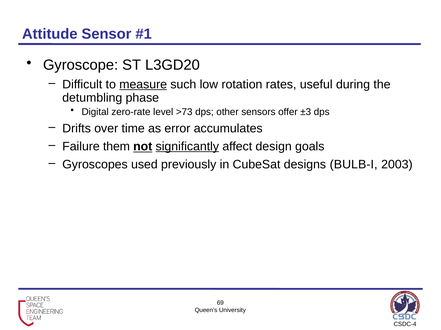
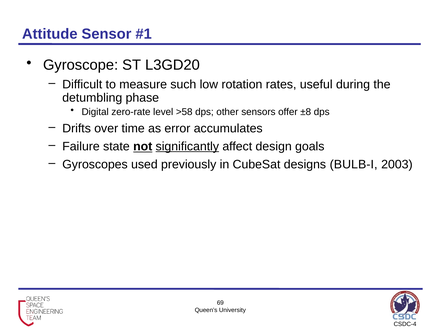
measure underline: present -> none (143, 85)
>73: >73 -> >58 (184, 112)
±3: ±3 -> ±8 (306, 112)
them: them -> state (116, 147)
